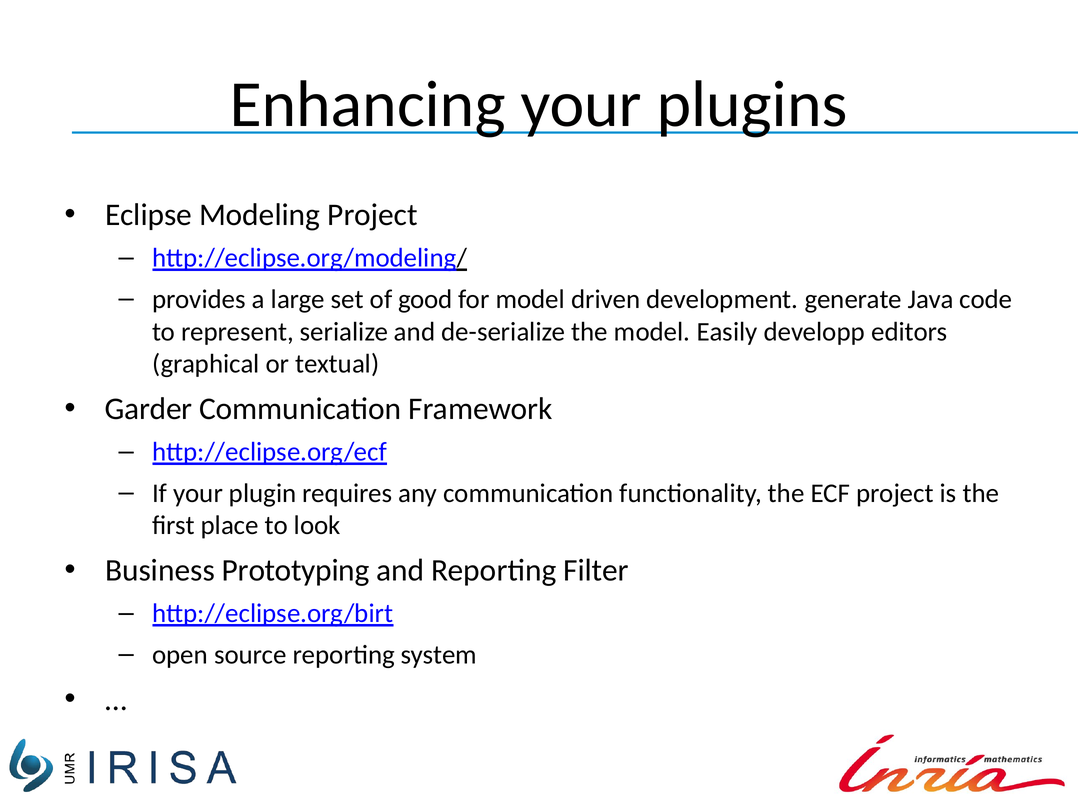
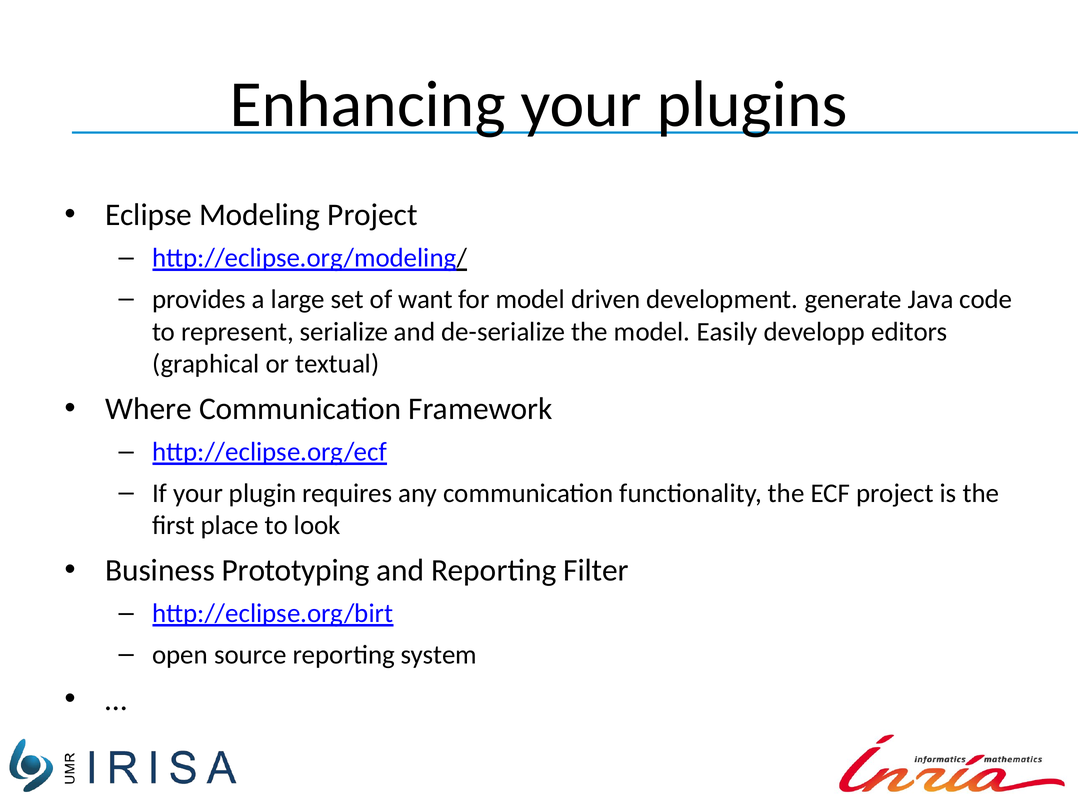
good: good -> want (425, 300)
Garder: Garder -> Where (148, 409)
